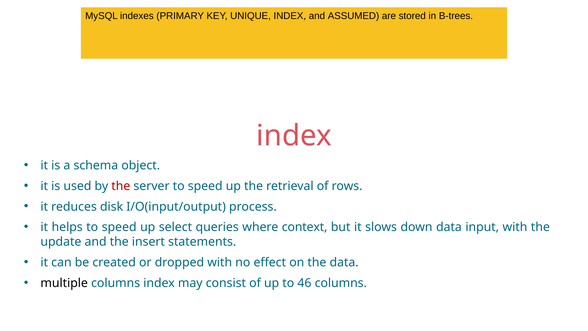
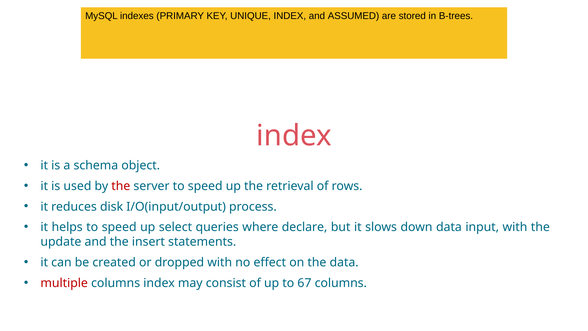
context: context -> declare (305, 227)
multiple colour: black -> red (64, 283)
46: 46 -> 67 (304, 283)
